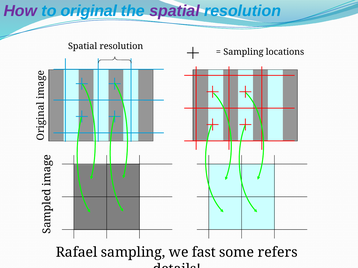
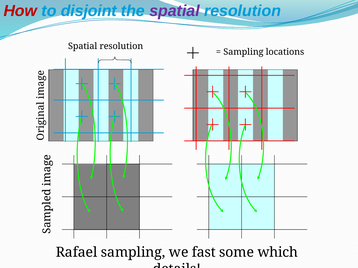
How colour: purple -> red (20, 11)
original: original -> disjoint (89, 11)
refers: refers -> which (278, 253)
